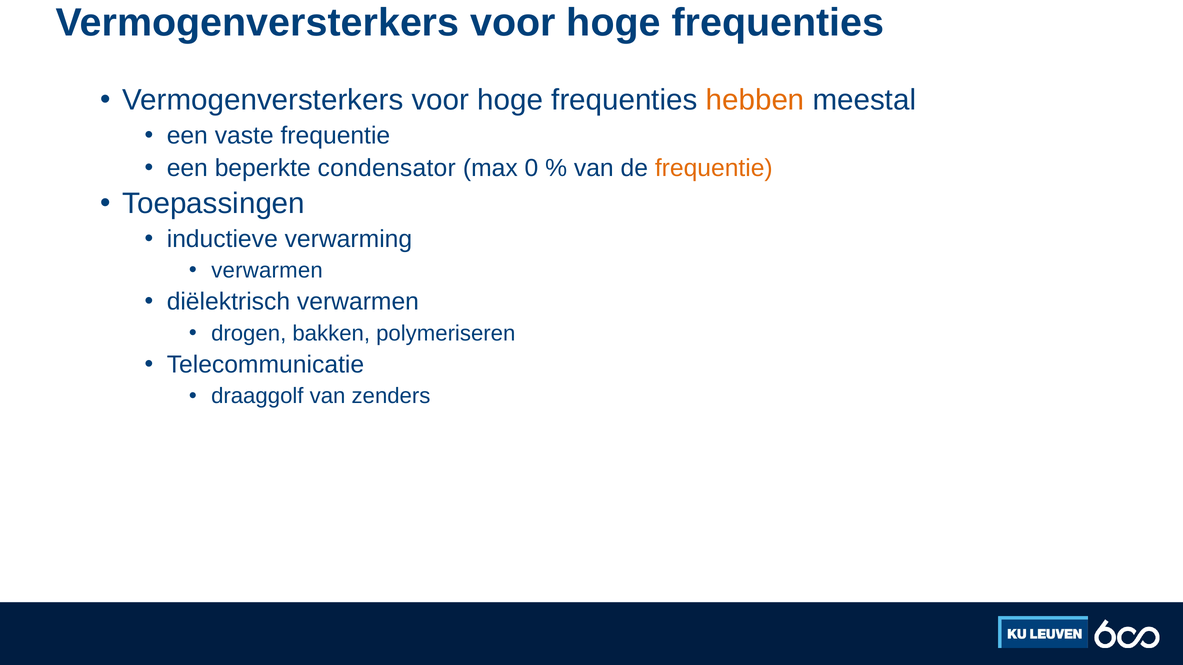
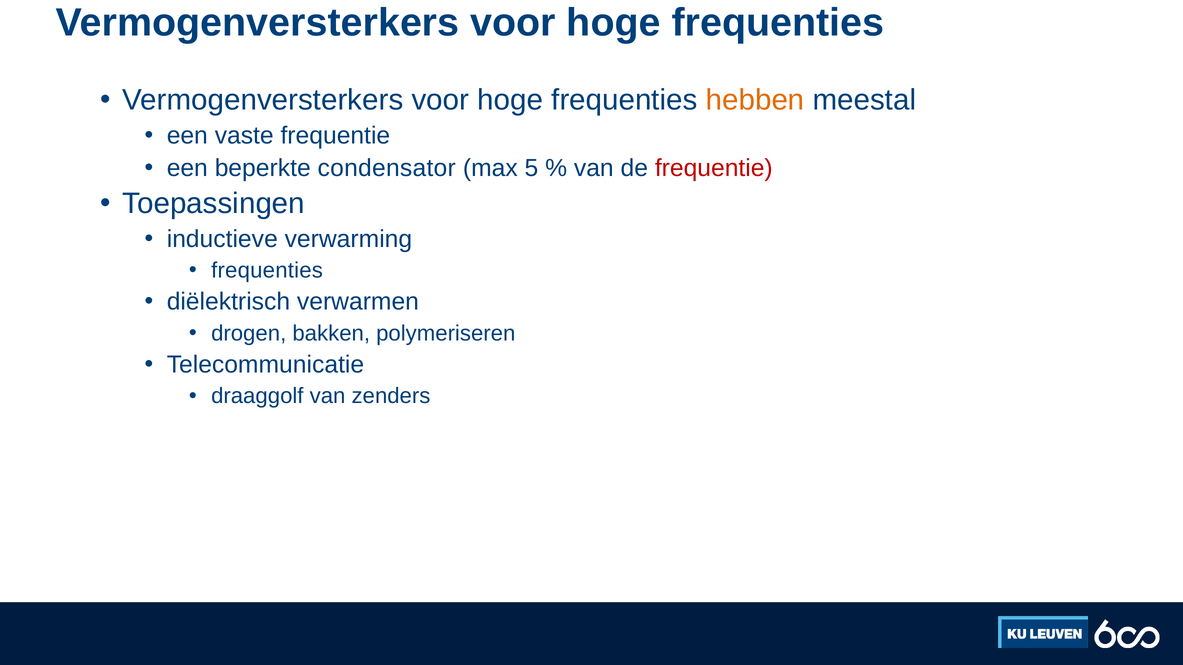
0: 0 -> 5 (531, 168)
frequentie colour: orange -> red (714, 168)
verwarmen: verwarmen -> frequenties (267, 271)
